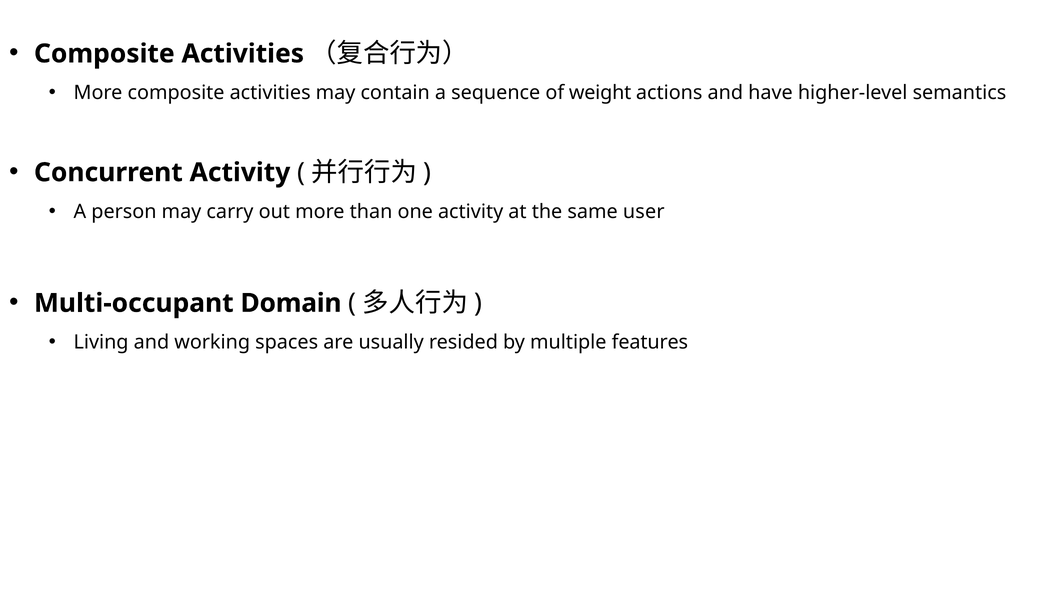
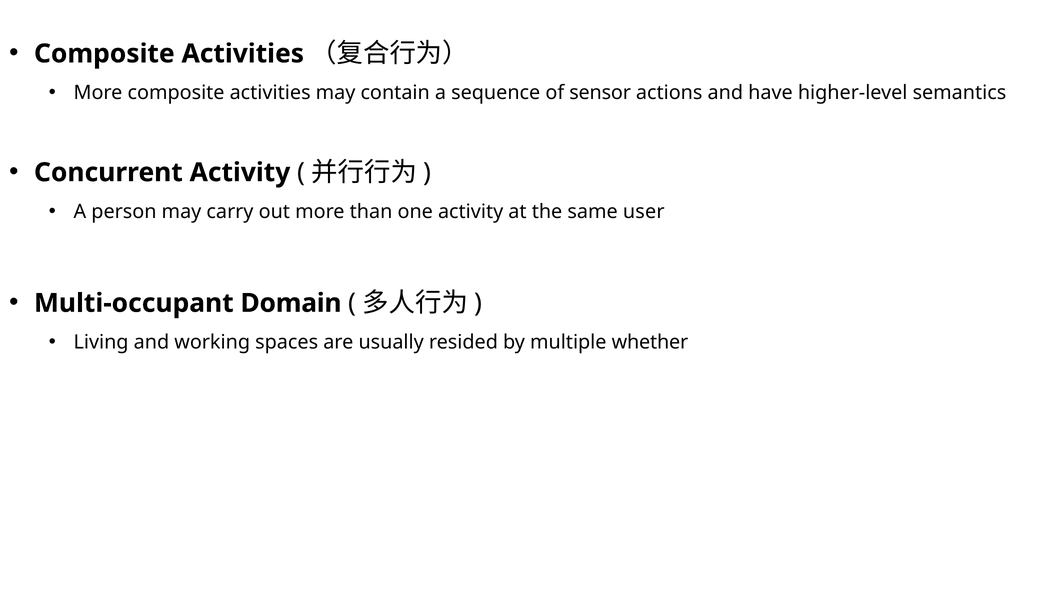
weight: weight -> sensor (600, 93)
features: features -> whether (650, 342)
